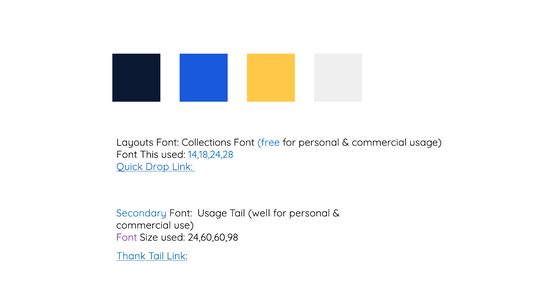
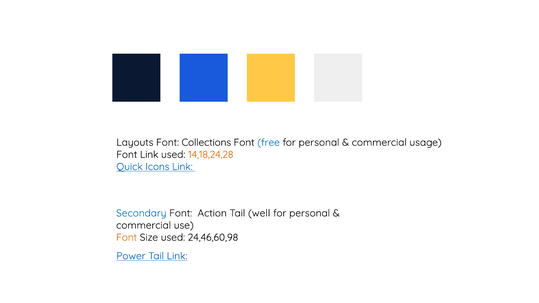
Font This: This -> Link (149, 155)
14,18,24,28 colour: blue -> orange (211, 155)
Drop: Drop -> Icons (157, 167)
Font Usage: Usage -> Action (212, 213)
Font colour: purple -> orange (127, 238)
24,60,60,98: 24,60,60,98 -> 24,46,60,98 (213, 238)
Thank: Thank -> Power (131, 256)
